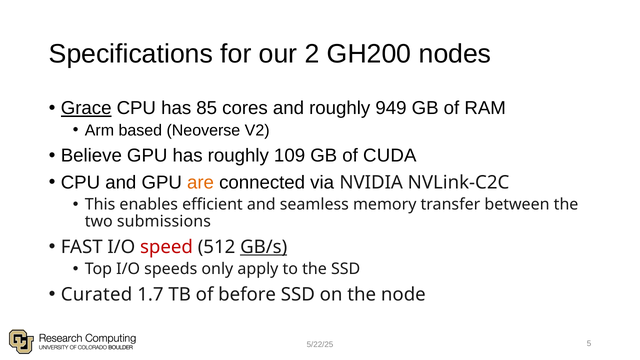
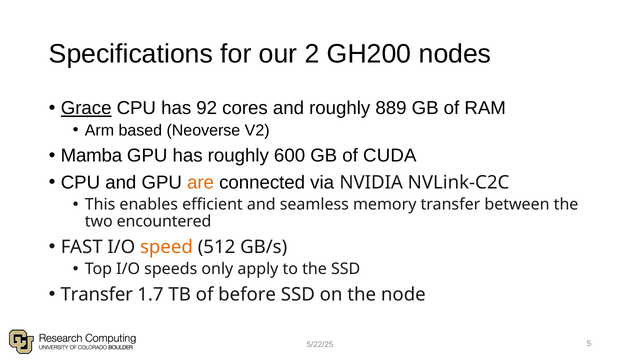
85: 85 -> 92 (207, 108)
949: 949 -> 889 (391, 108)
Believe: Believe -> Mamba (91, 156)
109: 109 -> 600 (290, 156)
submissions: submissions -> encountered (164, 222)
speed colour: red -> orange (167, 247)
GB/s underline: present -> none (264, 247)
Curated: Curated -> Transfer (97, 294)
